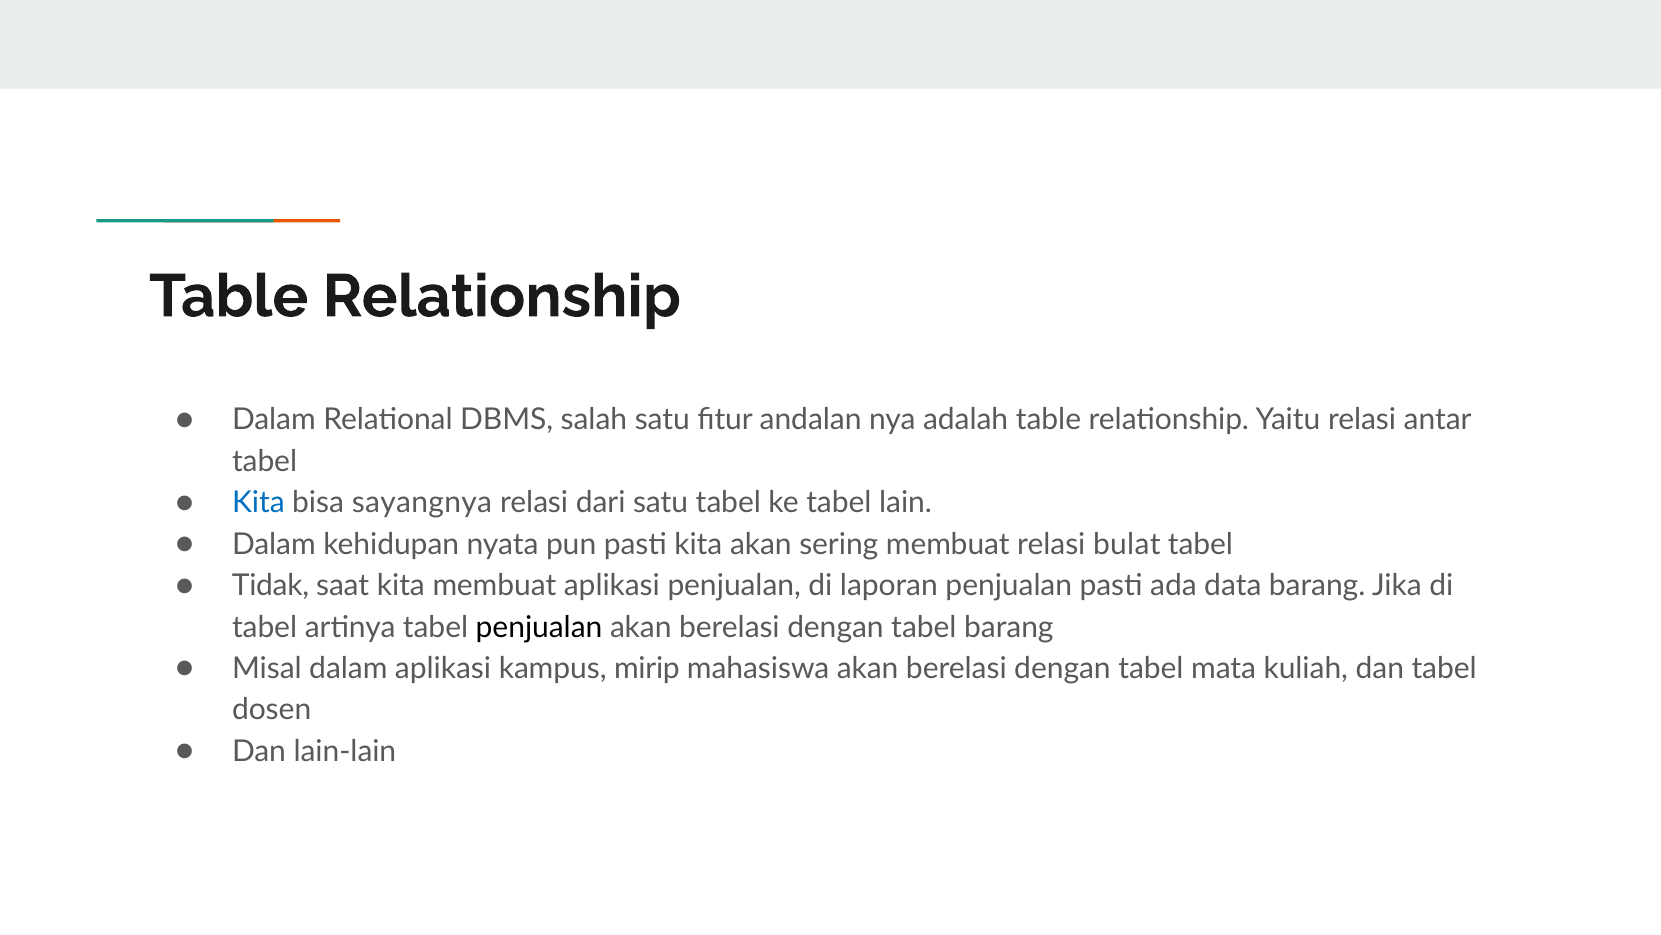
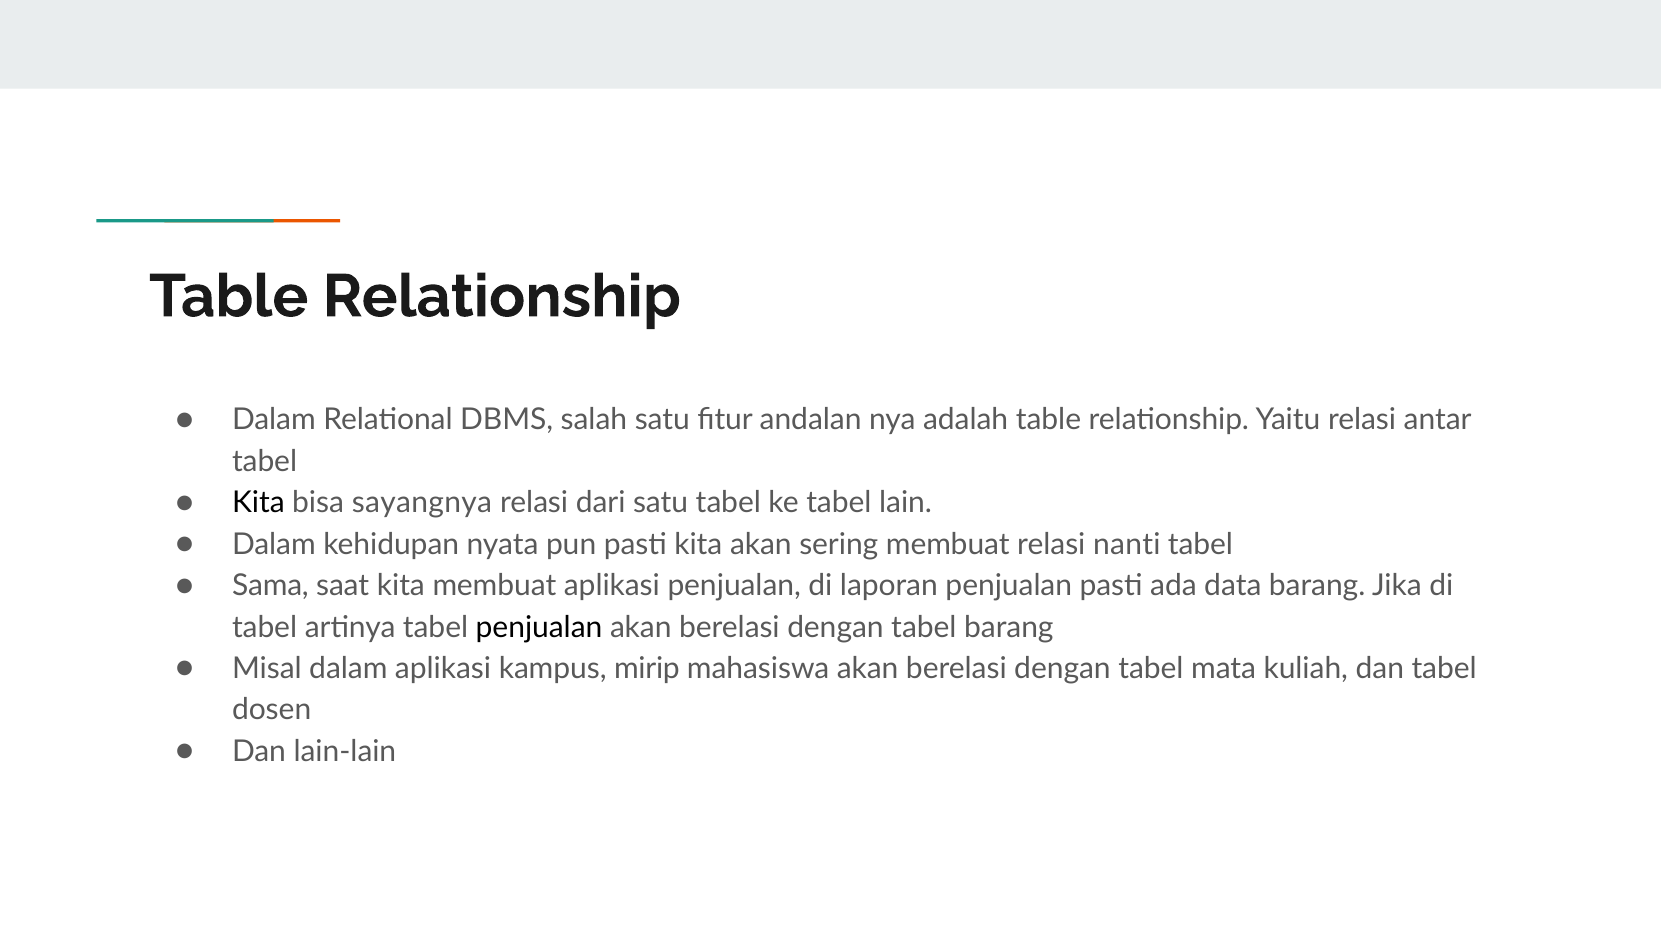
Kita colour: blue -> black (258, 503)
bulat: bulat -> nanti (1127, 544)
Tidak: Tidak -> Sama (270, 585)
